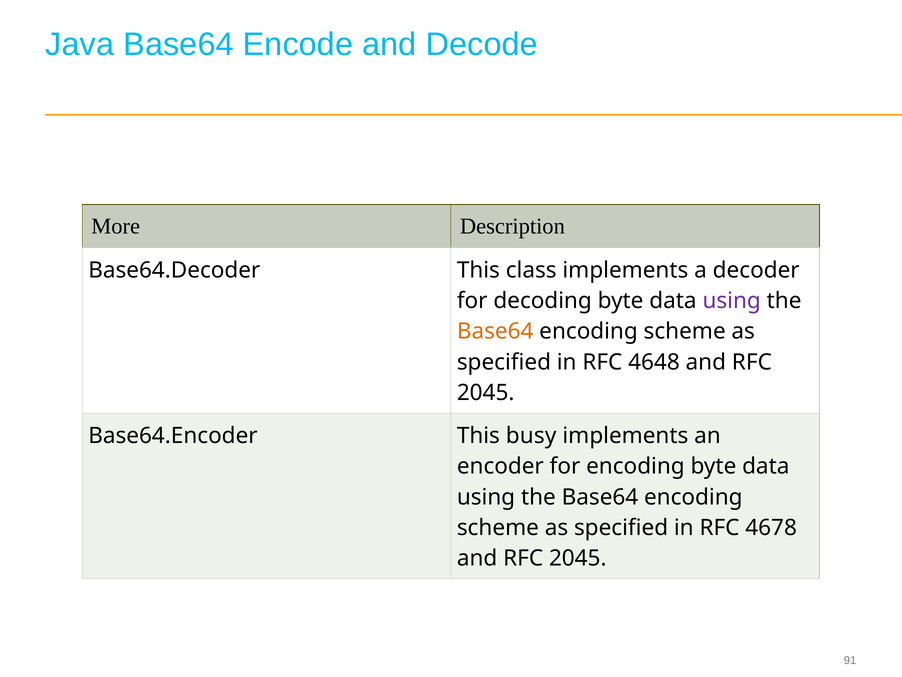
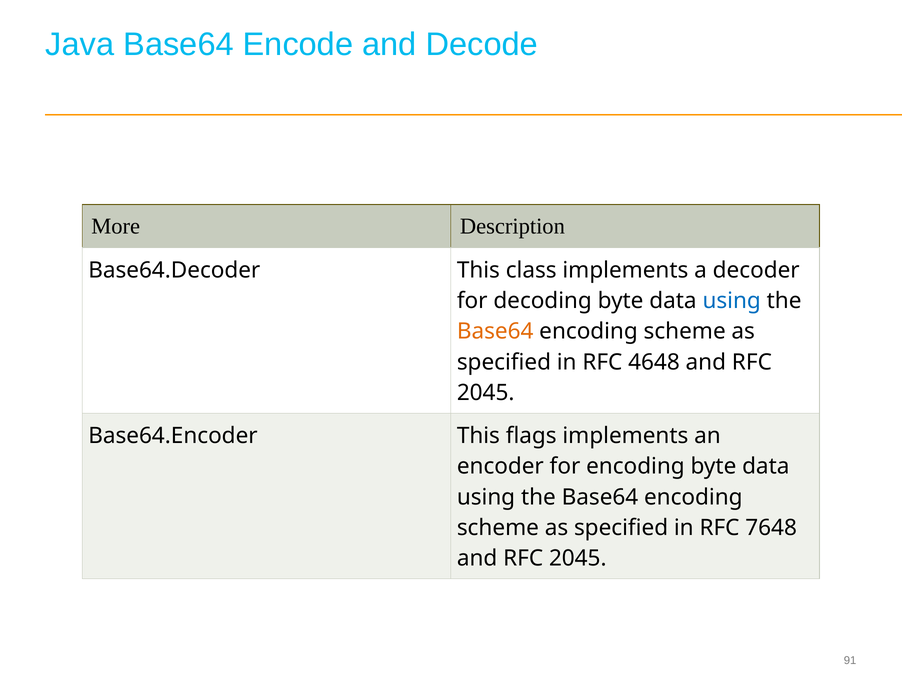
using colour: purple -> blue (732, 301)
busy: busy -> flags (531, 435)
4678: 4678 -> 7648 (771, 527)
